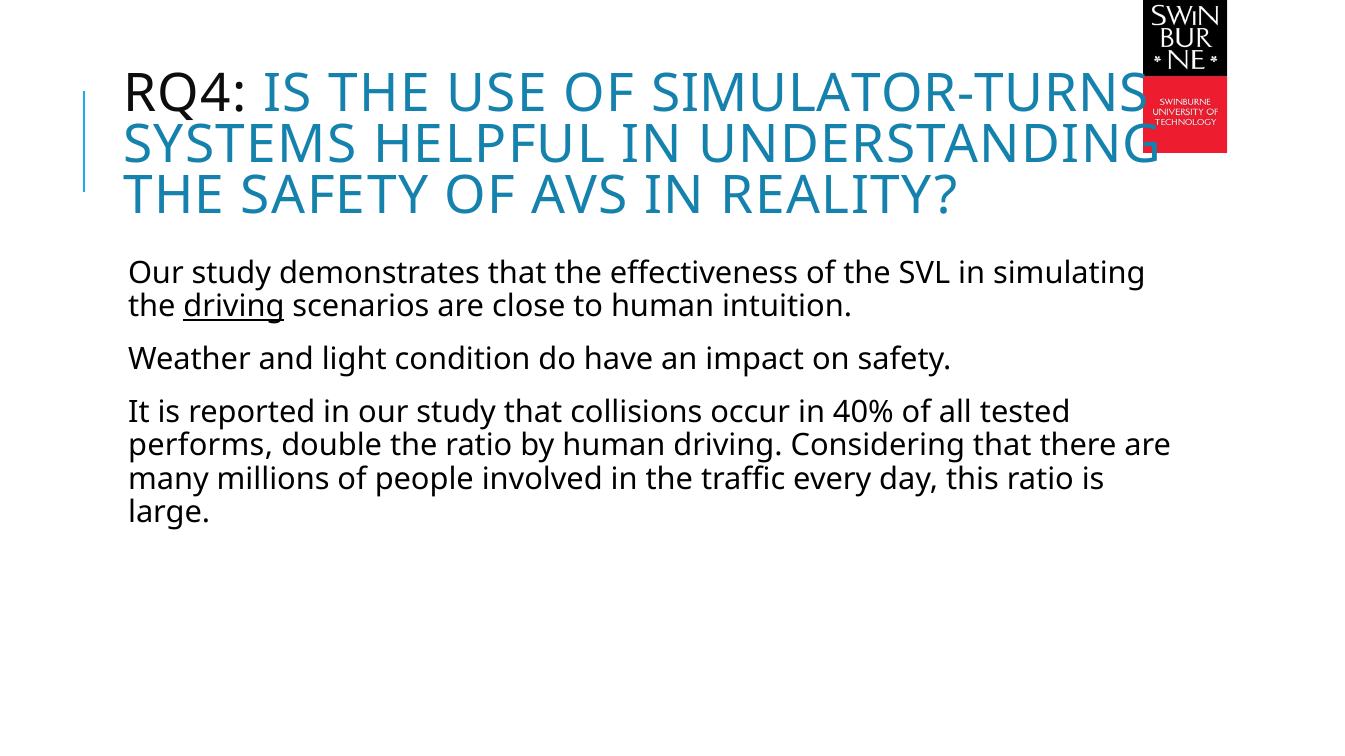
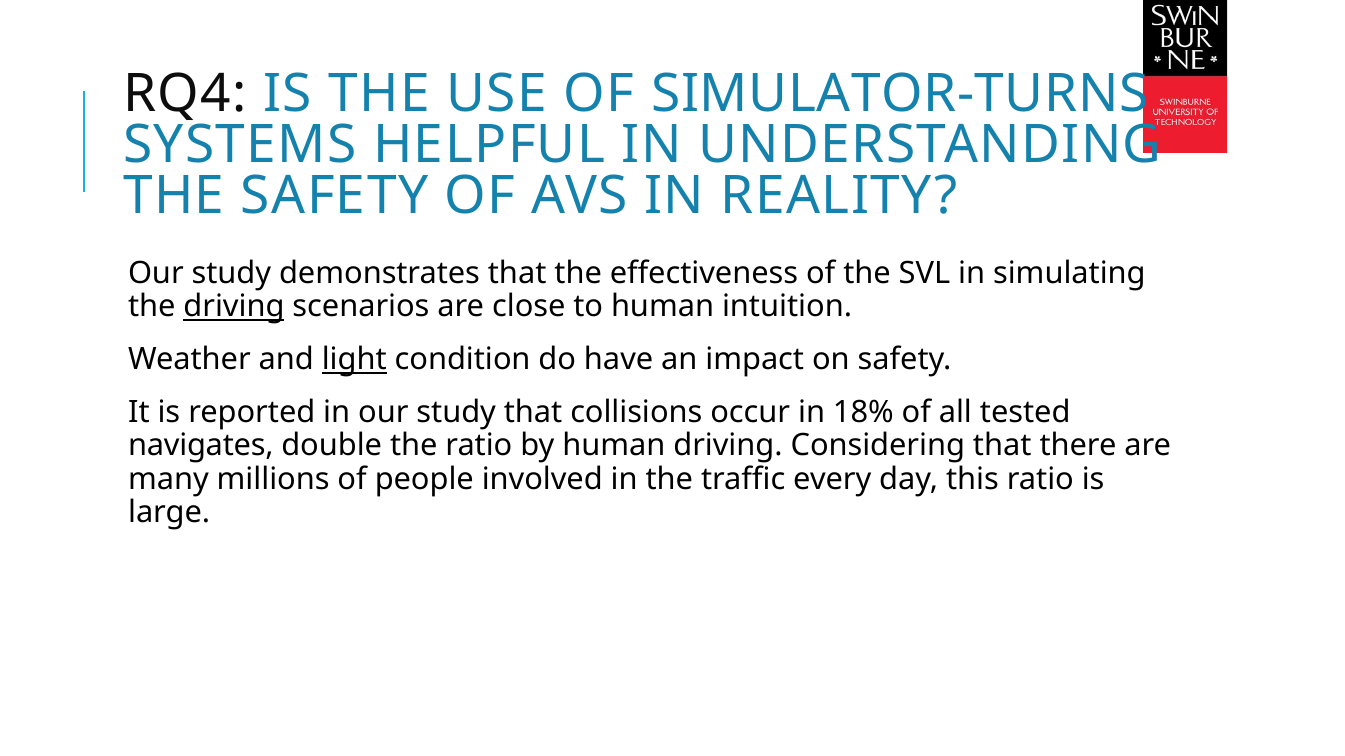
light underline: none -> present (354, 360)
40%: 40% -> 18% (863, 413)
performs: performs -> navigates (201, 446)
